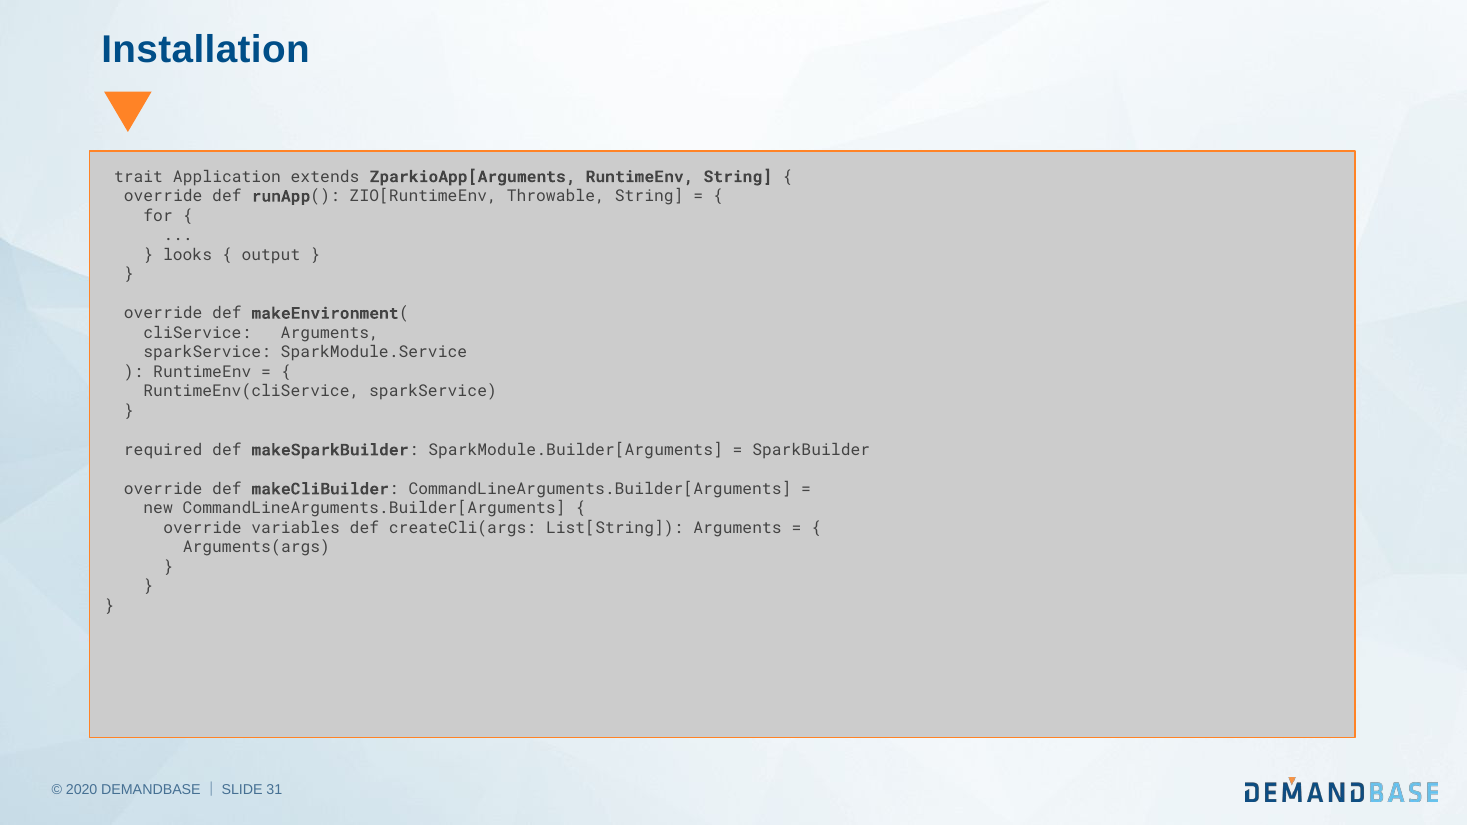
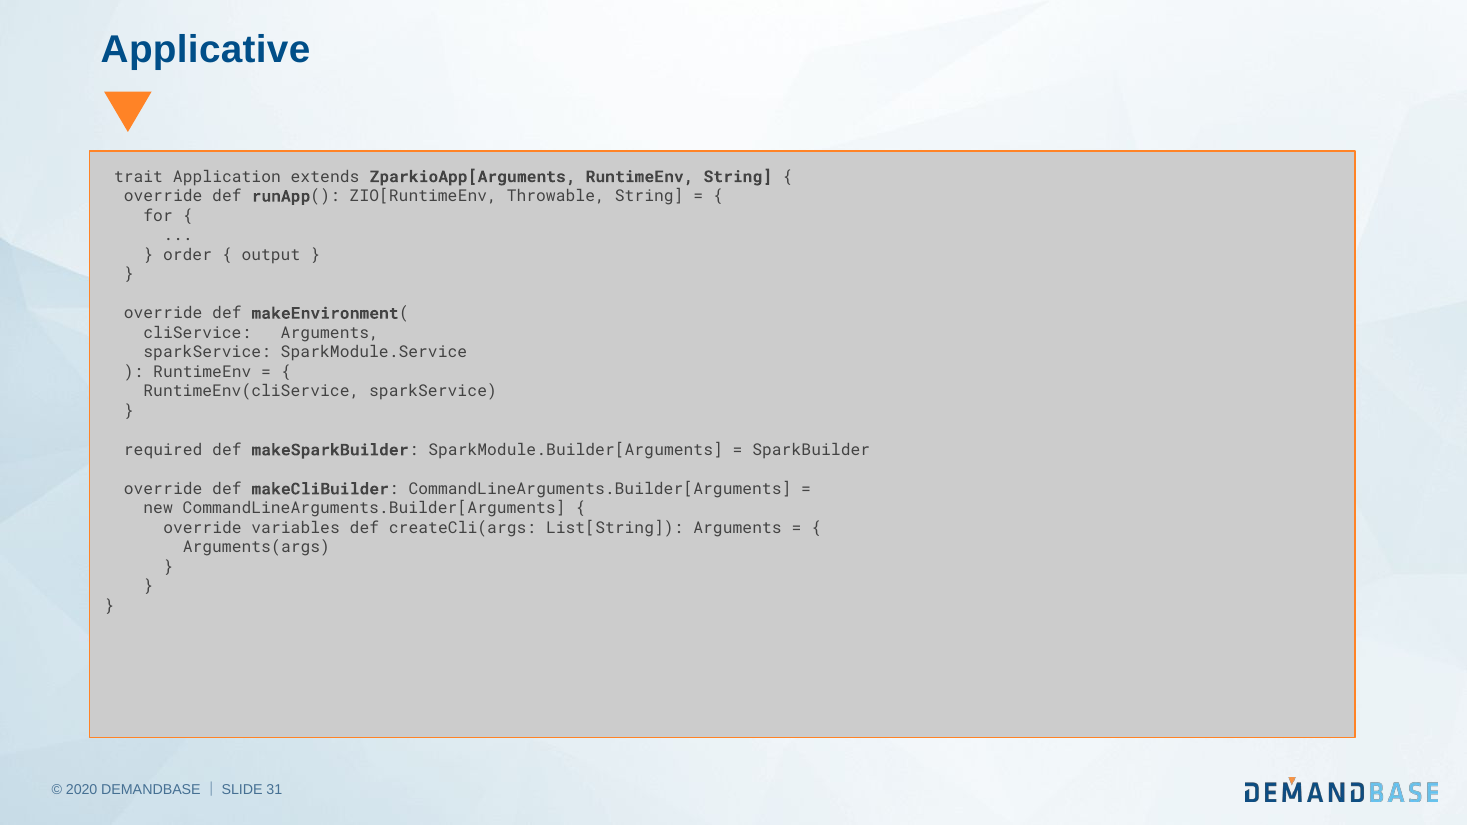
Installation: Installation -> Applicative (206, 50)
looks: looks -> order (188, 255)
